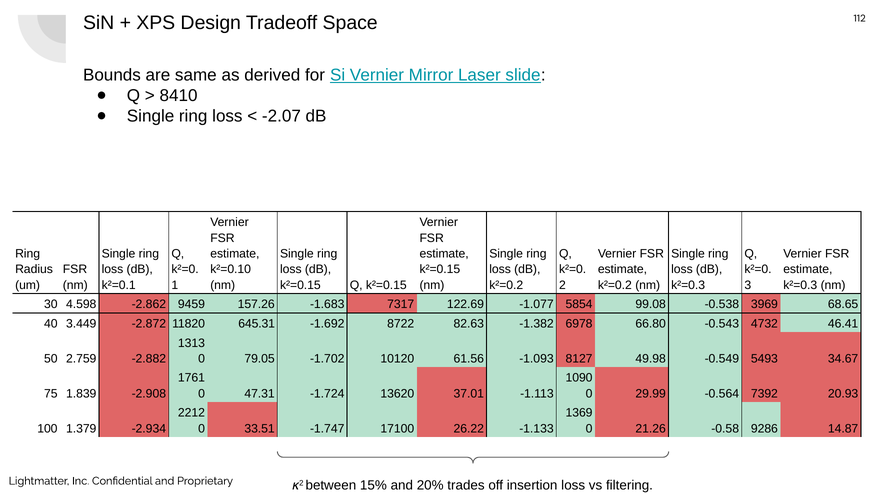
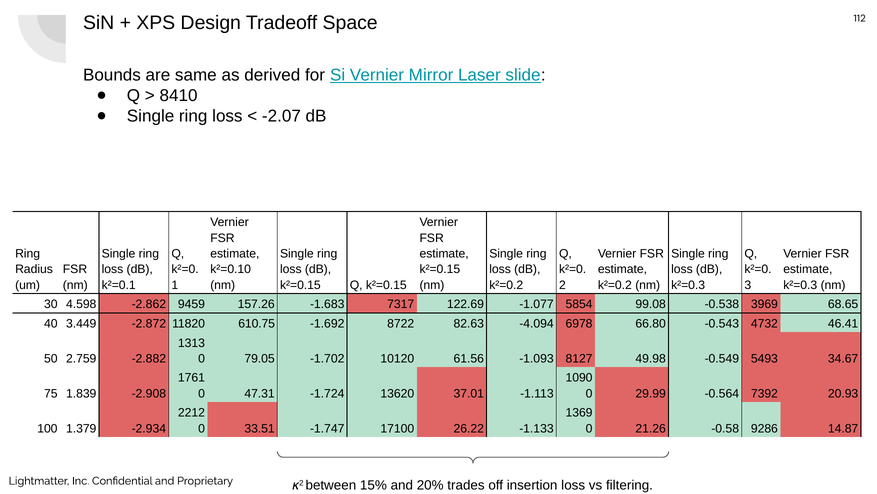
645.31: 645.31 -> 610.75 (257, 323)
-1.382: -1.382 -> -4.094 (536, 323)
